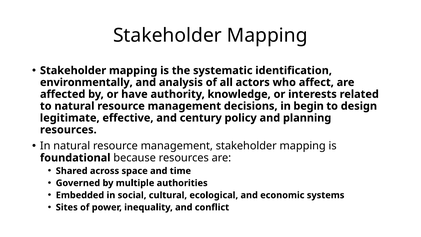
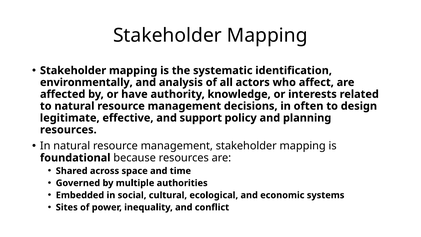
begin: begin -> often (309, 106)
century: century -> support (201, 118)
